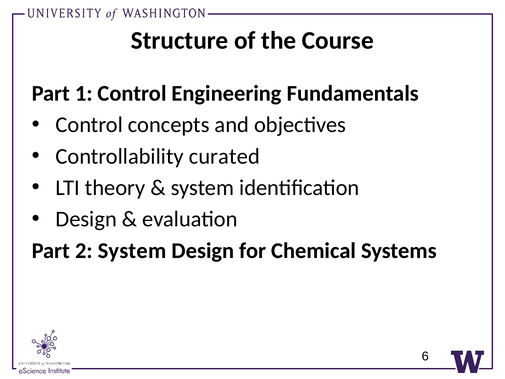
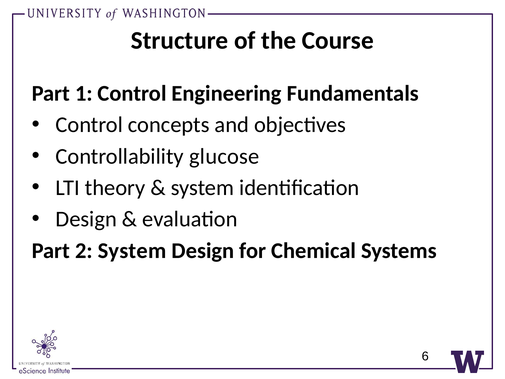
curated: curated -> glucose (224, 156)
